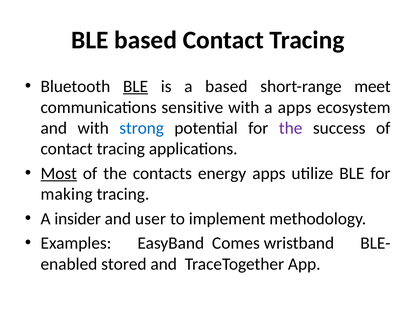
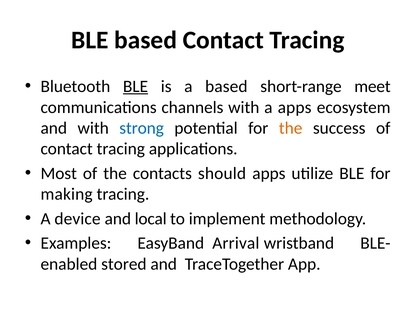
sensitive: sensitive -> channels (192, 107)
the colour: purple -> orange (291, 128)
Most underline: present -> none (59, 173)
energy: energy -> should (222, 173)
insider: insider -> device (78, 219)
user: user -> local (151, 219)
Comes: Comes -> Arrival (236, 243)
